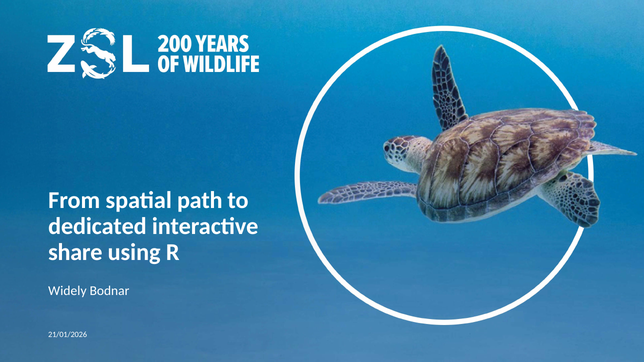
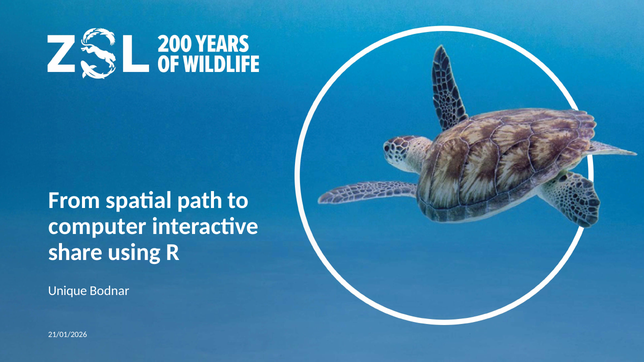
dedicated: dedicated -> computer (97, 226)
Widely: Widely -> Unique (68, 291)
